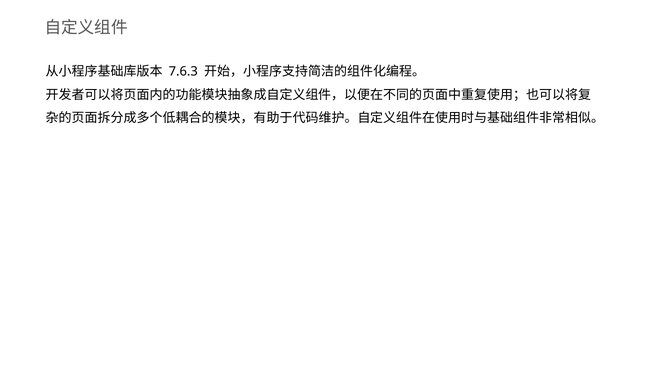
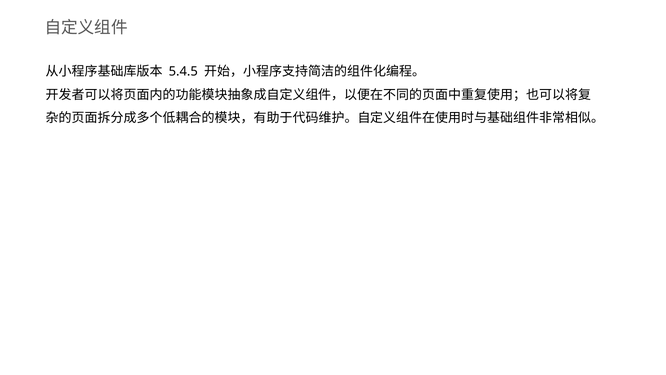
7.6.3: 7.6.3 -> 5.4.5 (183, 71)
